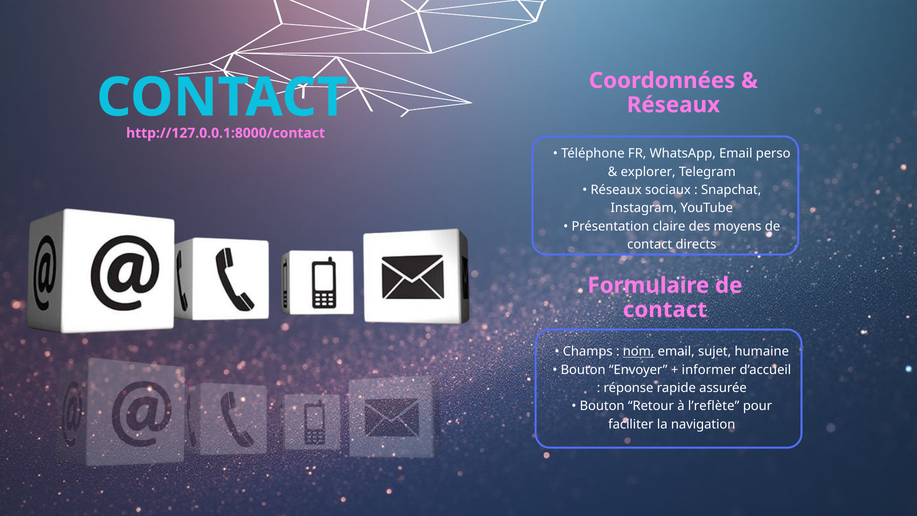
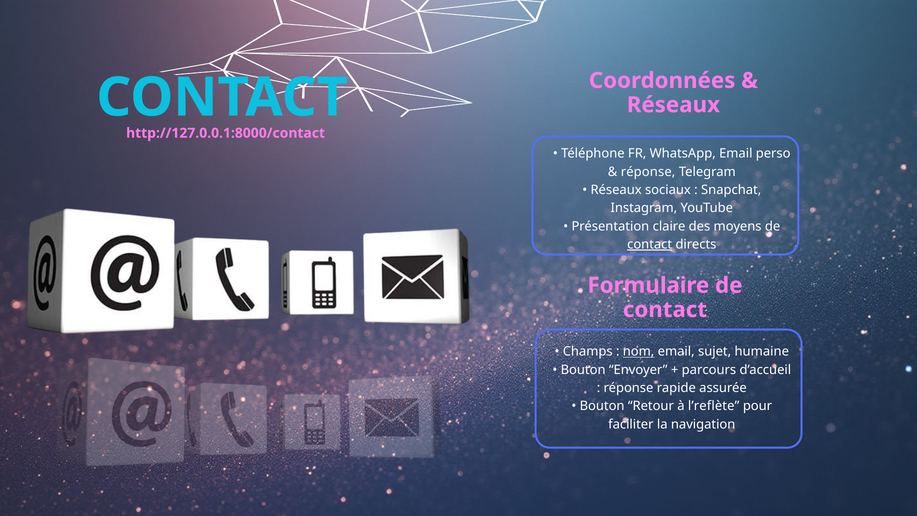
explorer: explorer -> réponse (648, 172)
contact underline: none -> present (650, 244)
informer: informer -> parcours (709, 370)
